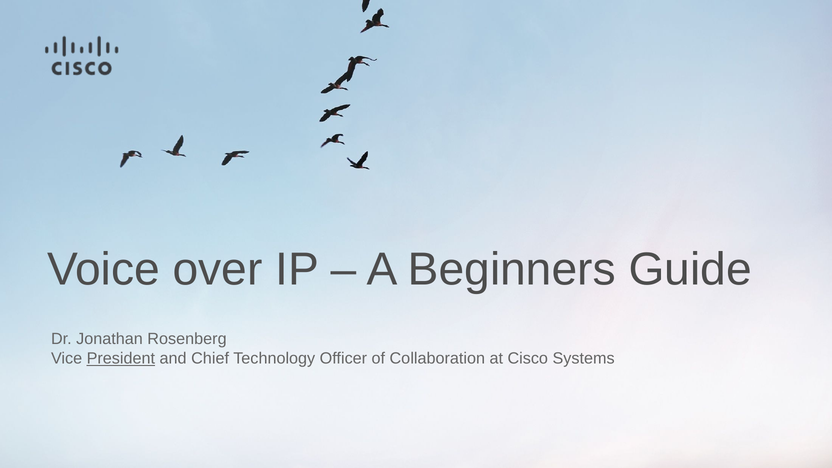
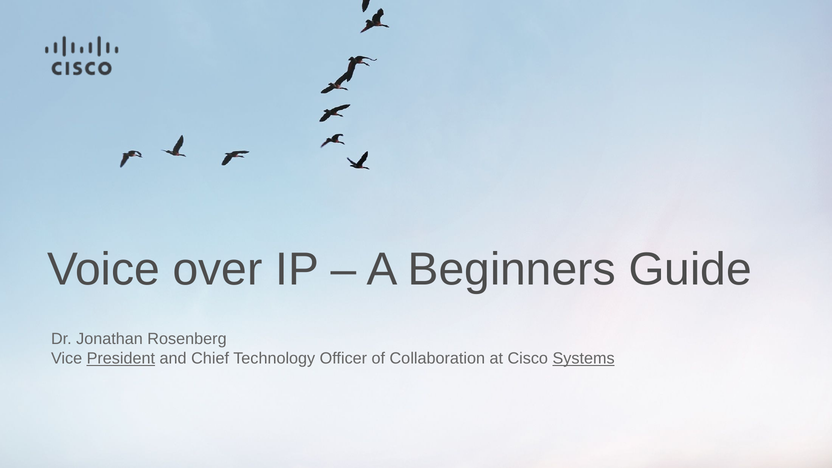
Systems underline: none -> present (584, 359)
